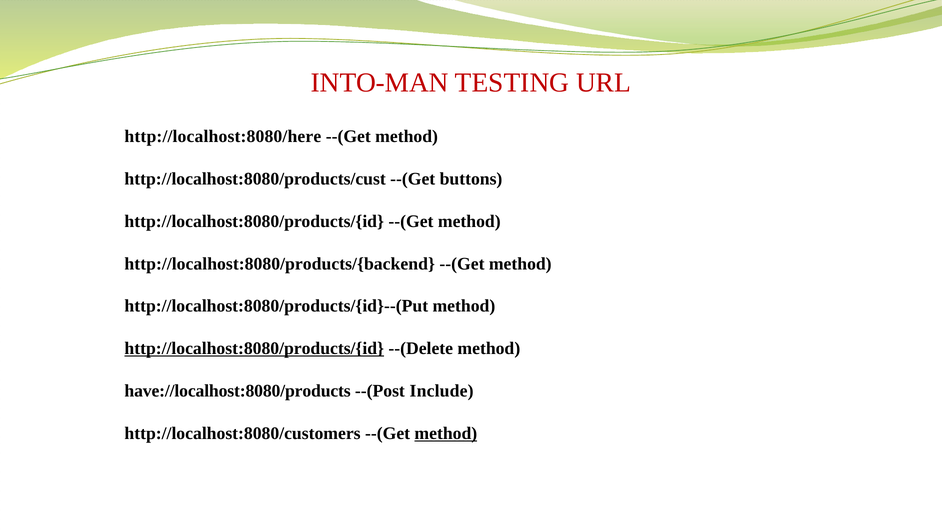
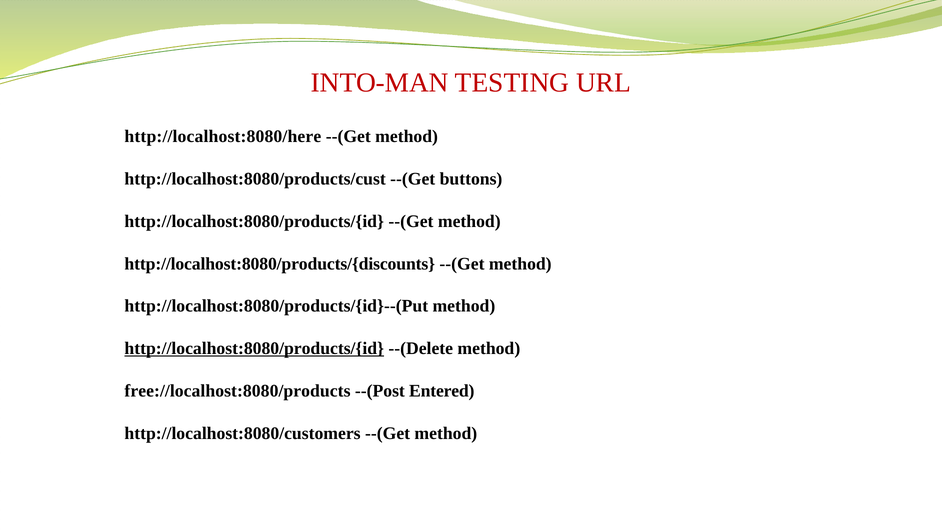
http://localhost:8080/products/{backend: http://localhost:8080/products/{backend -> http://localhost:8080/products/{discounts (280, 264)
have://localhost:8080/products: have://localhost:8080/products -> free://localhost:8080/products (238, 391)
Include: Include -> Entered (442, 391)
method underline: present -> none (446, 433)
